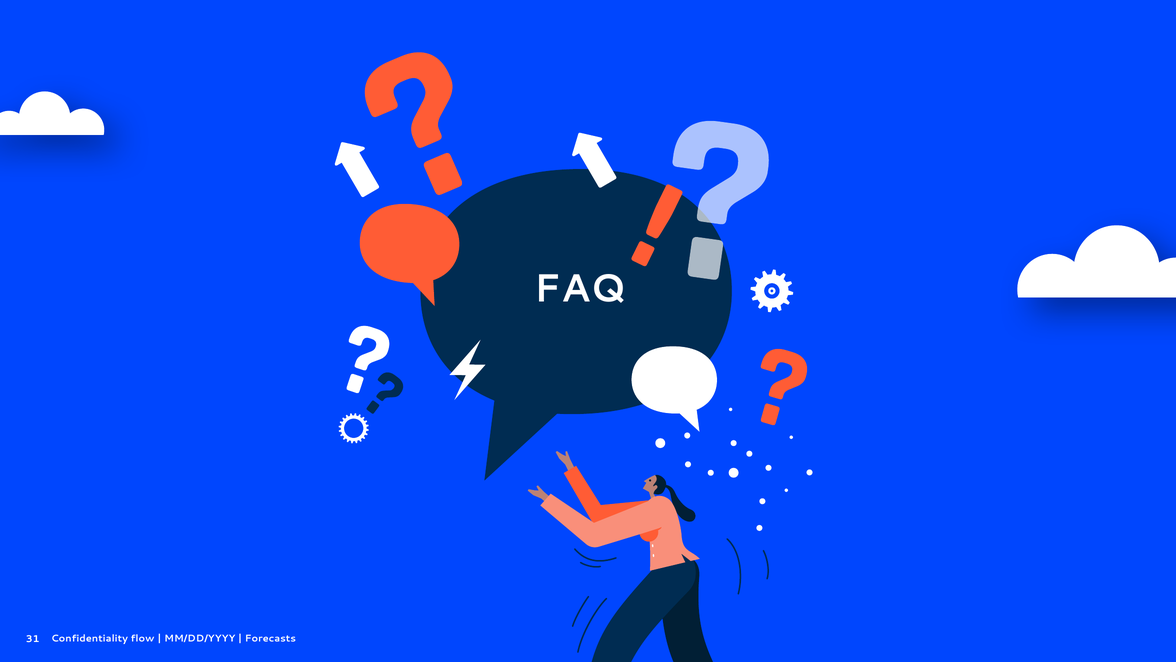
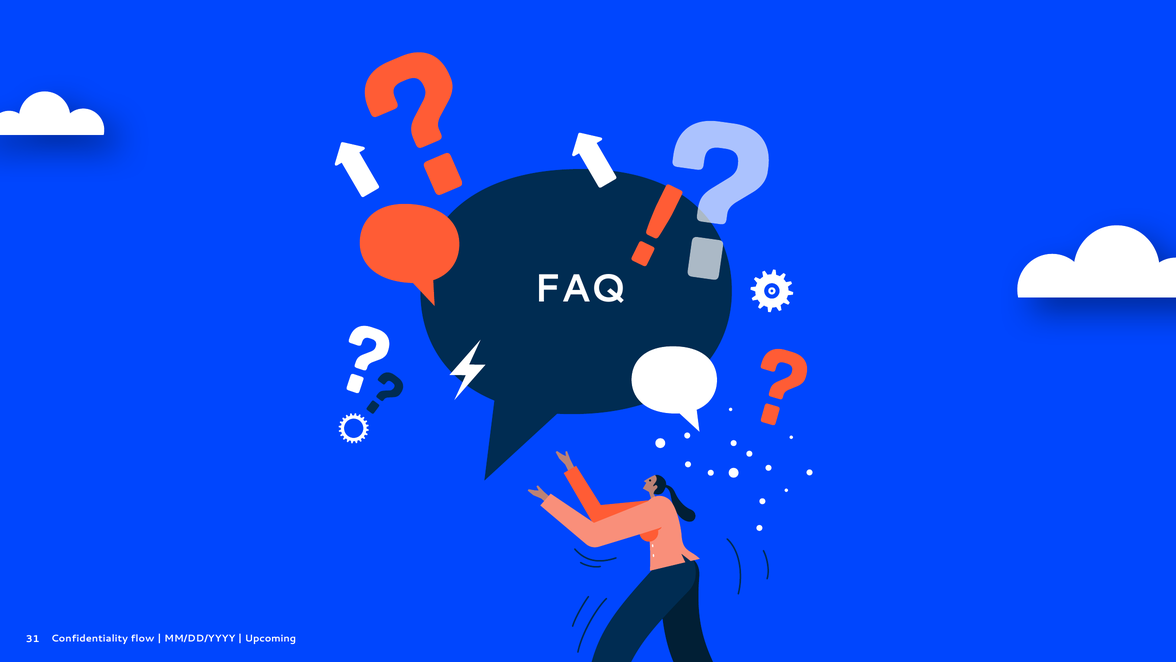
Forecasts: Forecasts -> Upcoming (270, 638)
